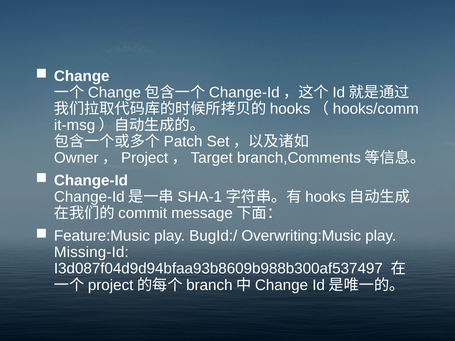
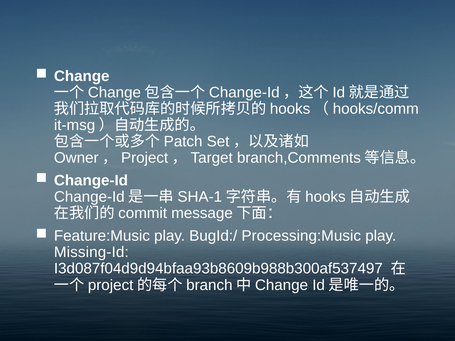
Overwriting:Music: Overwriting:Music -> Processing:Music (301, 236)
